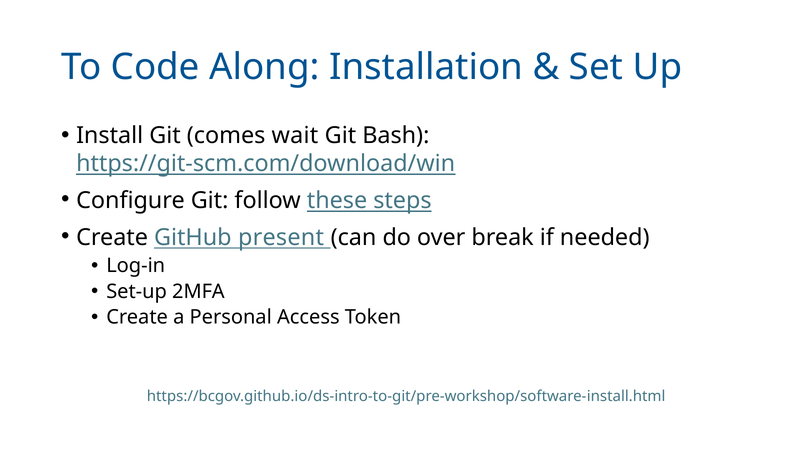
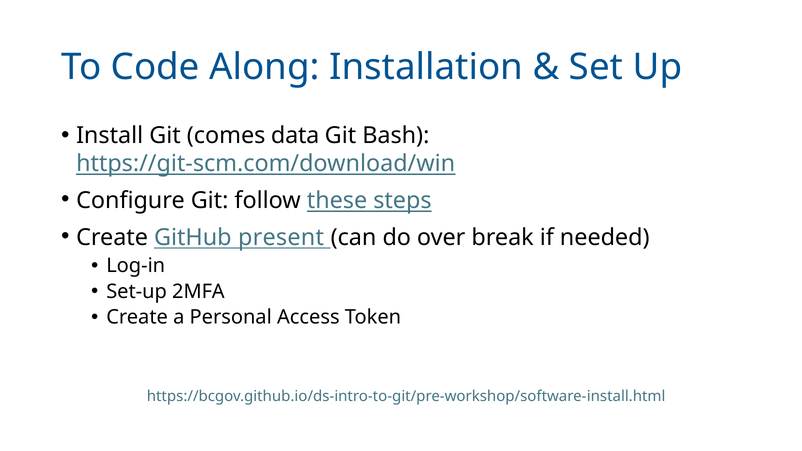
wait: wait -> data (295, 136)
